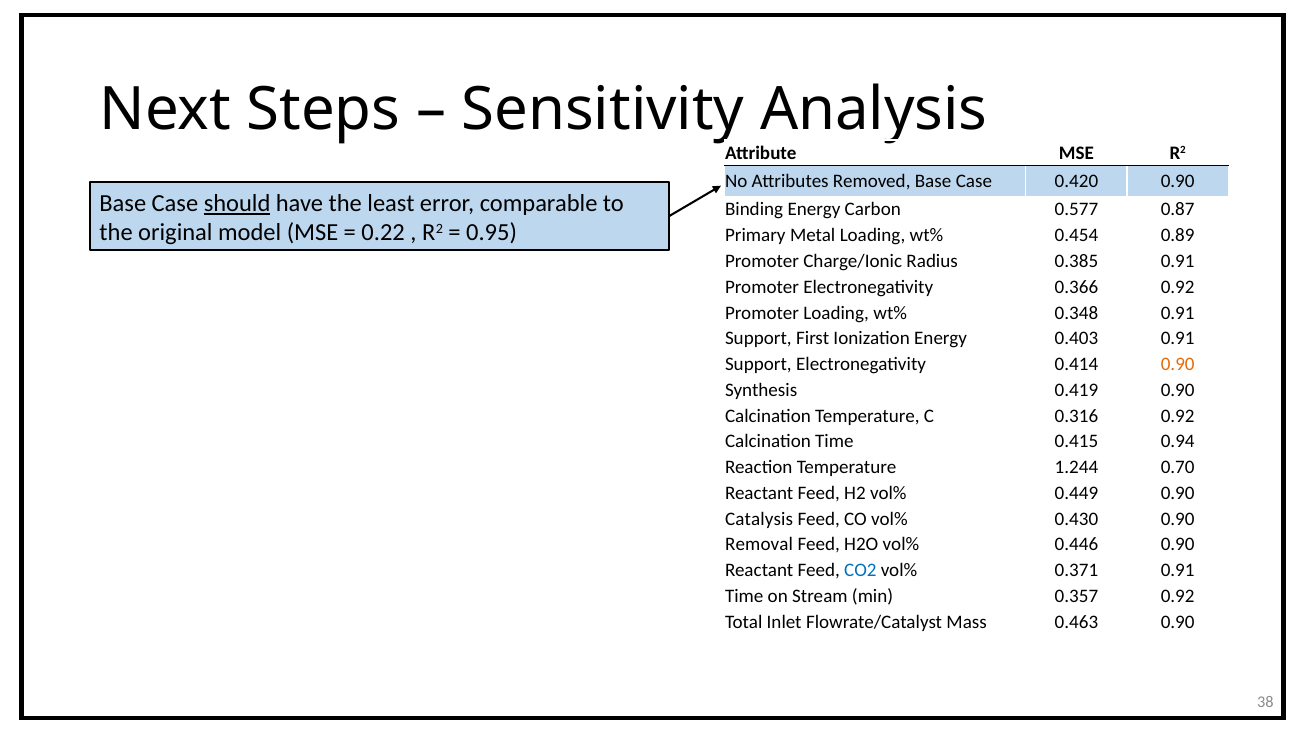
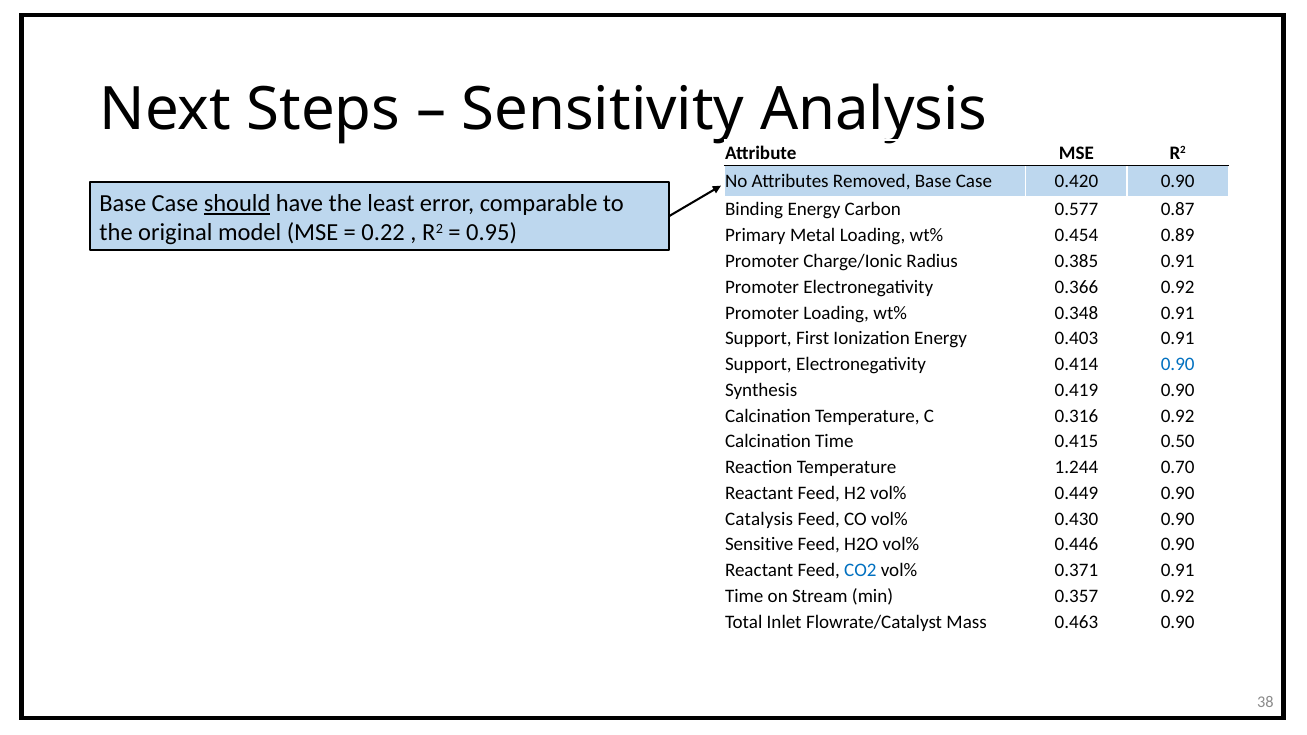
0.90 colour: orange -> blue (1178, 364)
0.94: 0.94 -> 0.50 (1178, 442)
Removal: Removal -> Sensitive (759, 545)
